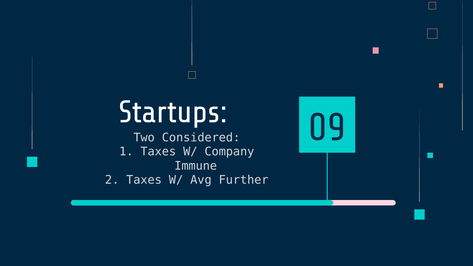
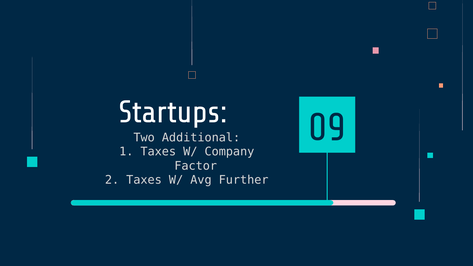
Considered: Considered -> Additional (201, 138)
Immune: Immune -> Factor (196, 166)
